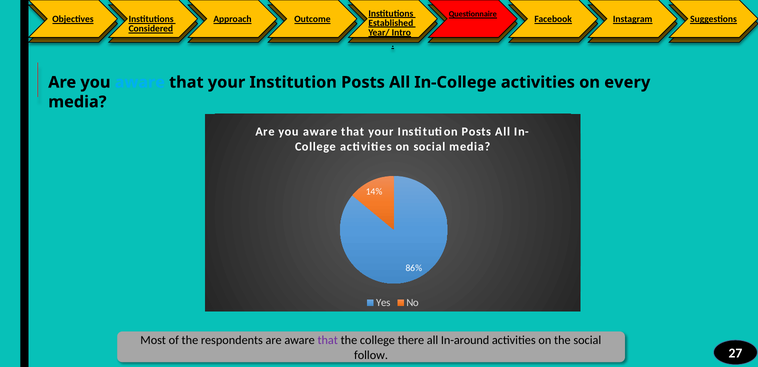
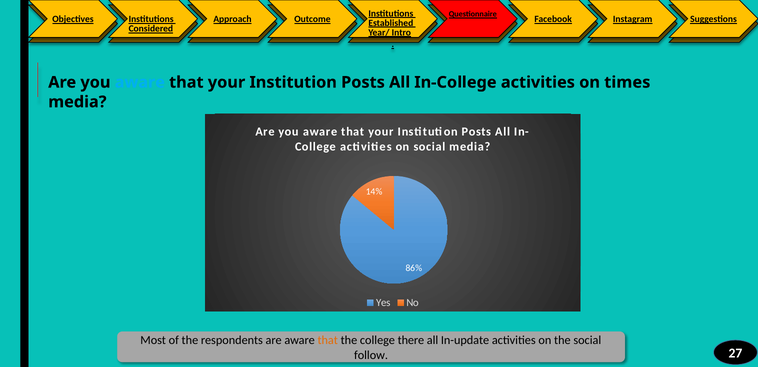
every: every -> times (627, 82)
that colour: purple -> orange (328, 340)
In-around: In-around -> In-update (465, 340)
